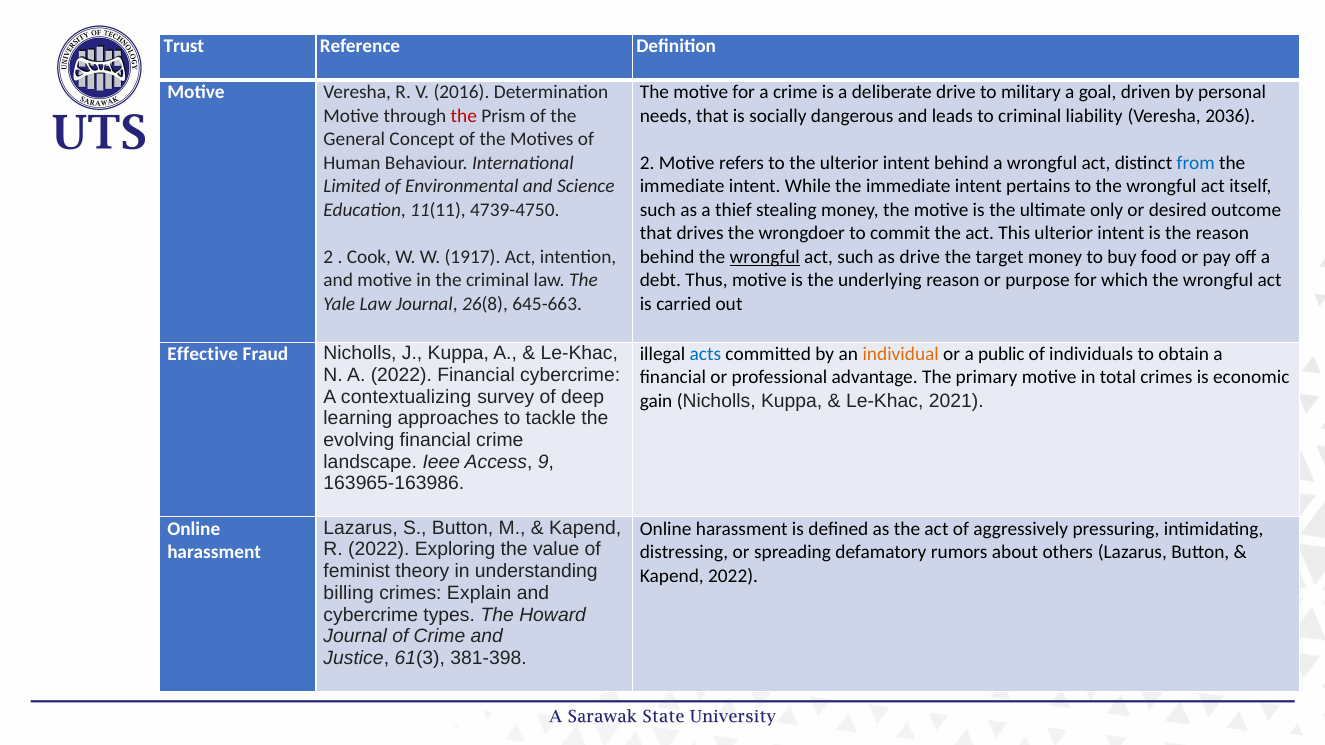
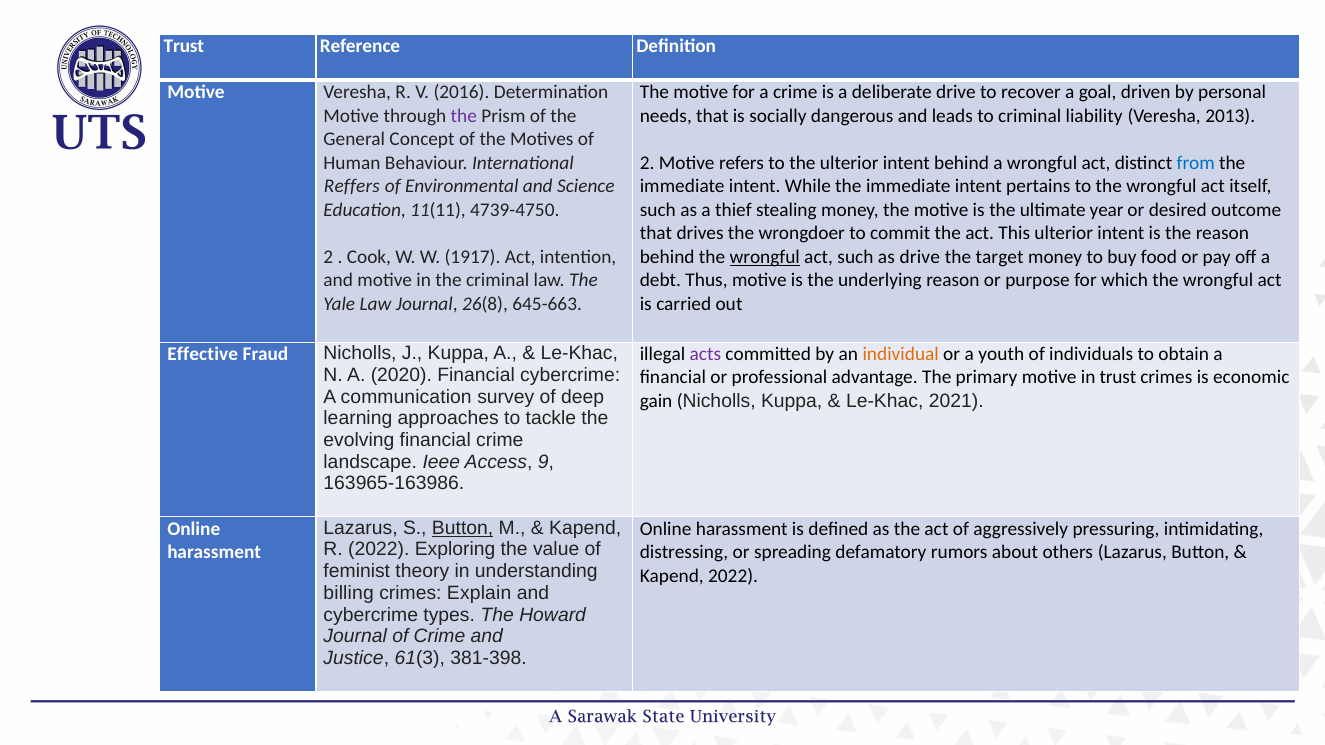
military: military -> recover (1031, 92)
the colour: red -> purple (464, 116)
2036: 2036 -> 2013 (1230, 116)
Limited: Limited -> Reffers (352, 186)
only: only -> year (1107, 210)
acts colour: blue -> purple (705, 354)
public: public -> youth (1001, 354)
A 2022: 2022 -> 2020 (401, 375)
in total: total -> trust (1118, 378)
contextualizing: contextualizing -> communication (406, 397)
Button underline: none -> present (463, 528)
